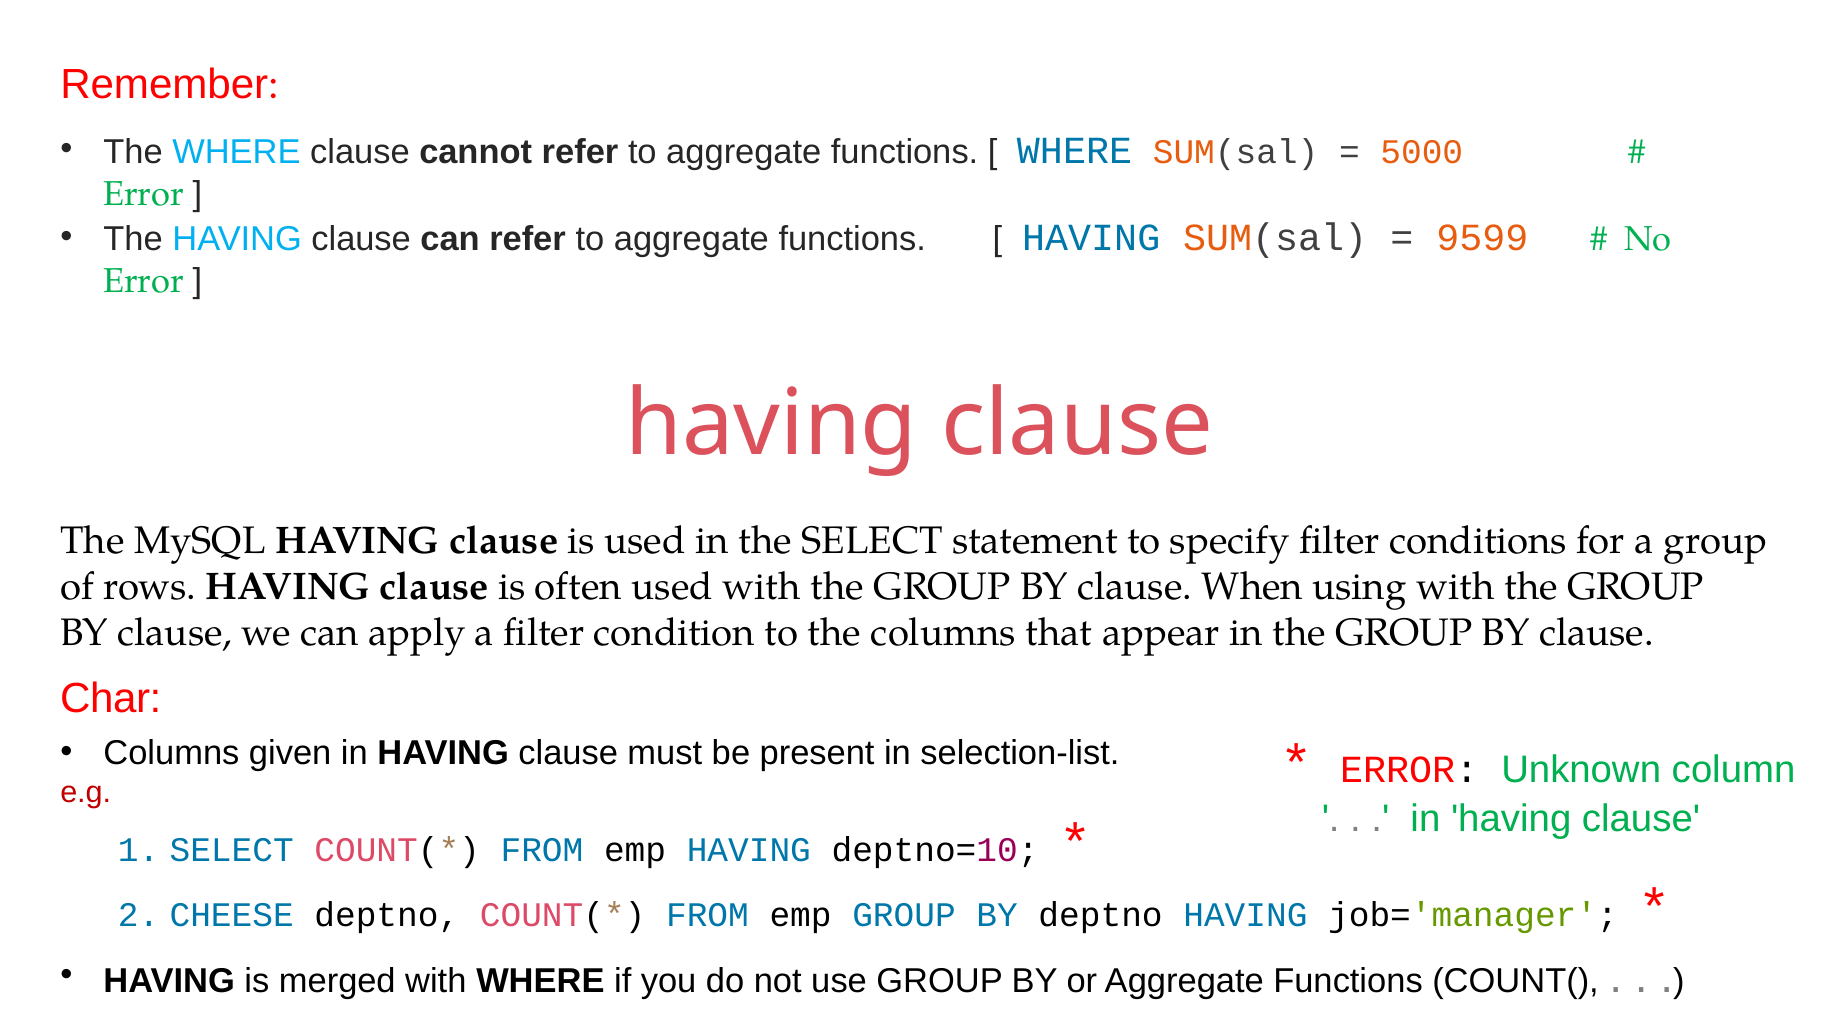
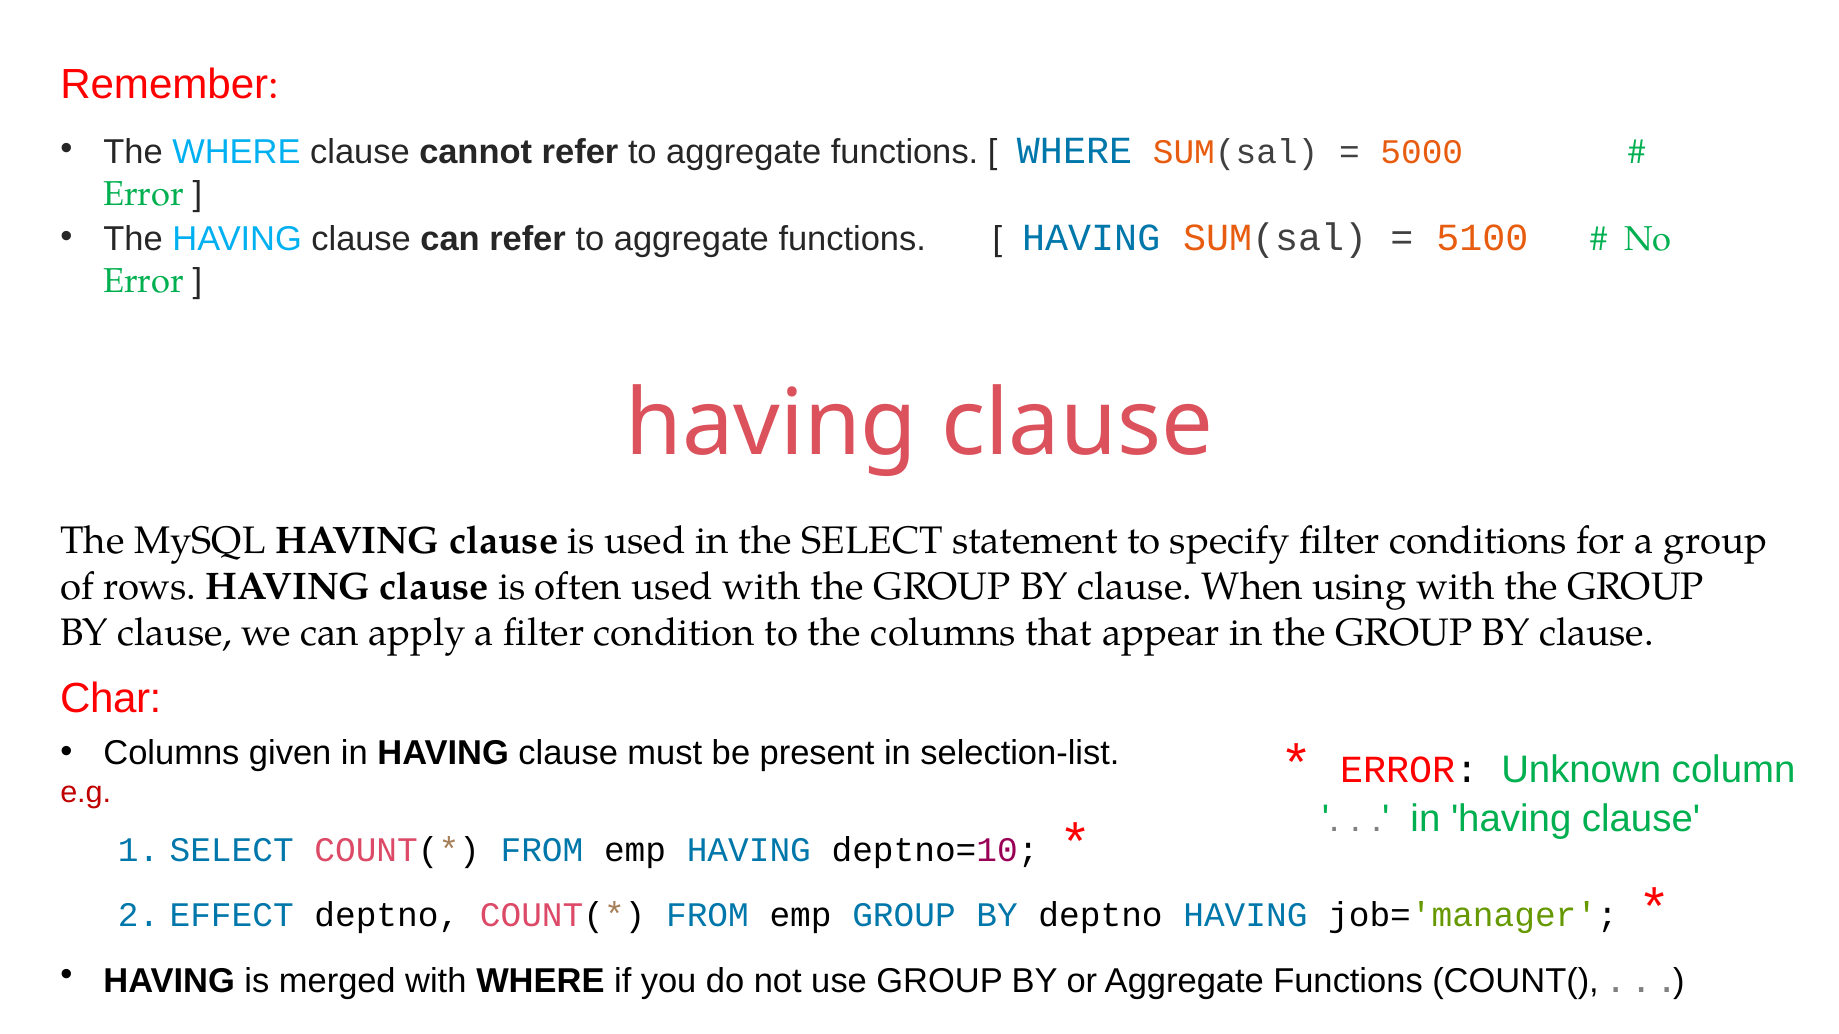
9599: 9599 -> 5100 (1482, 238)
CHEESE: CHEESE -> EFFECT (232, 915)
